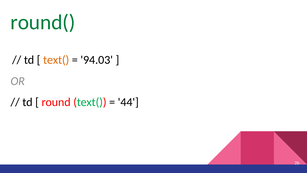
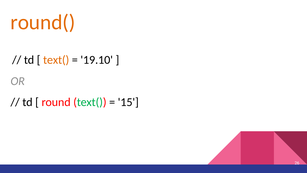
round( colour: green -> orange (43, 22)
94.03: 94.03 -> 19.10 (97, 60)
44: 44 -> 15 (128, 102)
